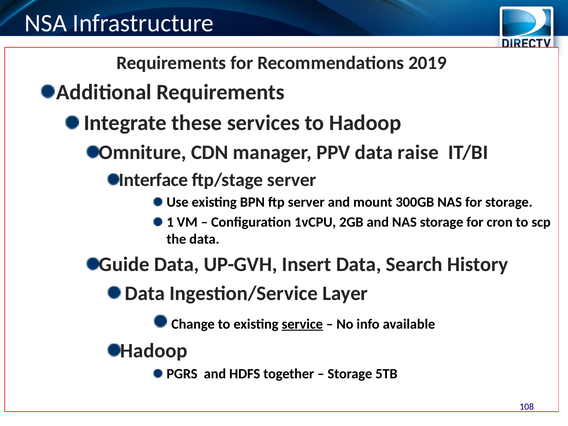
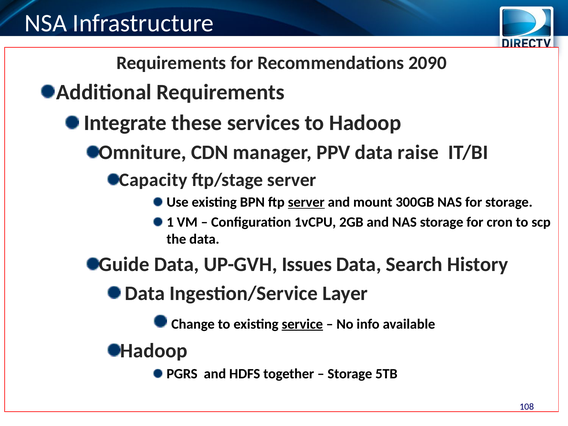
2019: 2019 -> 2090 (428, 63)
Interface: Interface -> Capacity (153, 180)
server underline: none -> present (306, 202)
Insert: Insert -> Issues (307, 265)
